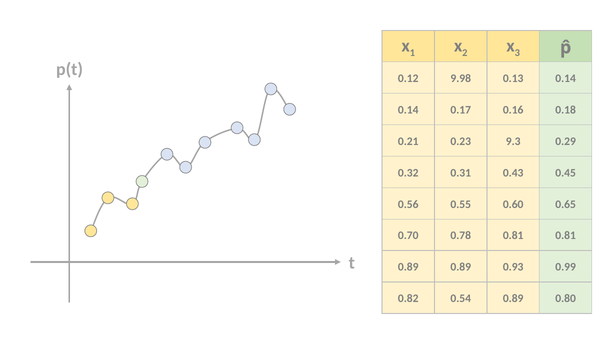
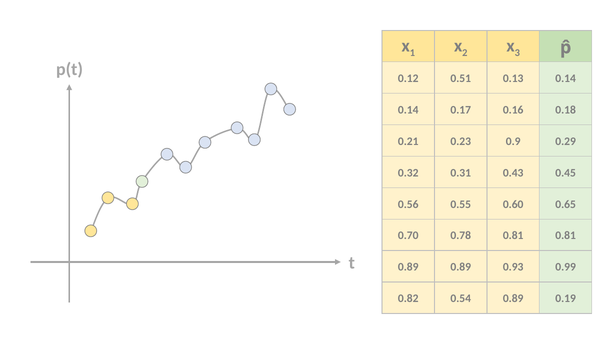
9.98: 9.98 -> 0.51 (461, 79)
9.3: 9.3 -> 0.9 (513, 141)
0.80: 0.80 -> 0.19 (566, 299)
